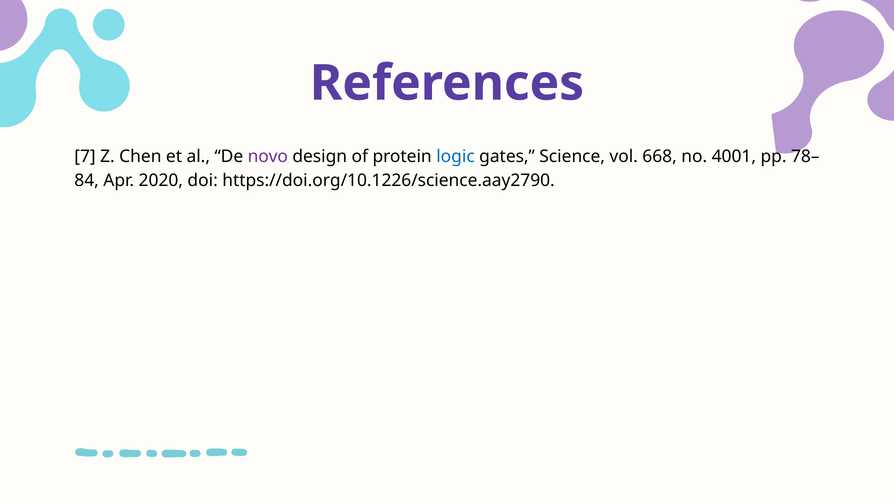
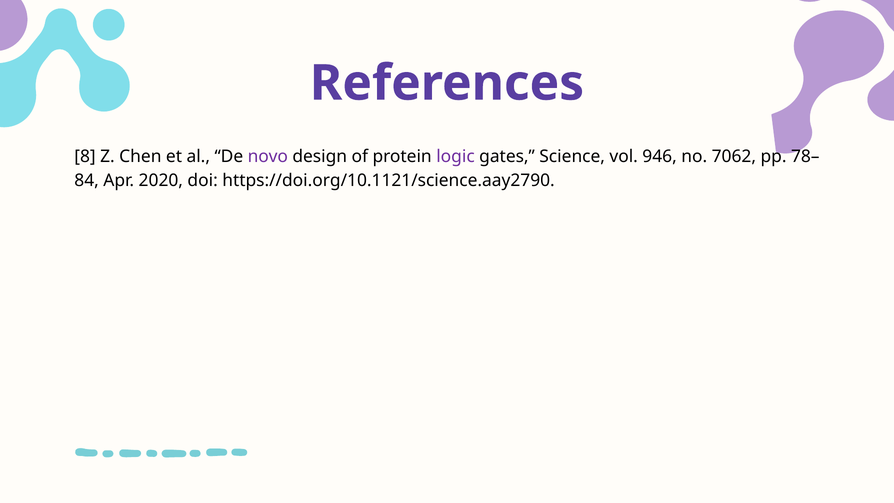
7: 7 -> 8 (85, 156)
logic colour: blue -> purple (455, 156)
668: 668 -> 946 (660, 156)
4001: 4001 -> 7062 (734, 156)
https://doi.org/10.1226/science.aay2790: https://doi.org/10.1226/science.aay2790 -> https://doi.org/10.1121/science.aay2790 (389, 181)
